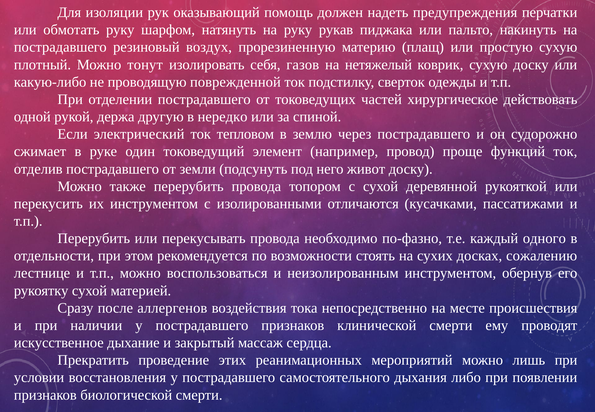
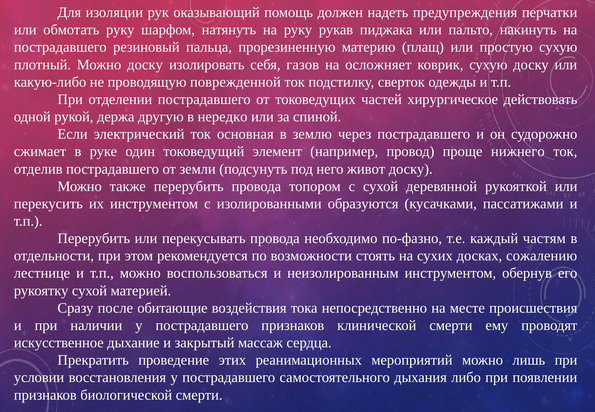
воздух: воздух -> пальца (209, 47)
Можно тонут: тонут -> доску (145, 65)
нетяжелый: нетяжелый -> осложняет (378, 65)
тепловом: тепловом -> основная (245, 134)
функций: функций -> нижнего (518, 151)
отличаются: отличаются -> образуются (363, 204)
одного: одного -> частям (544, 238)
аллергенов: аллергенов -> обитающие (172, 308)
